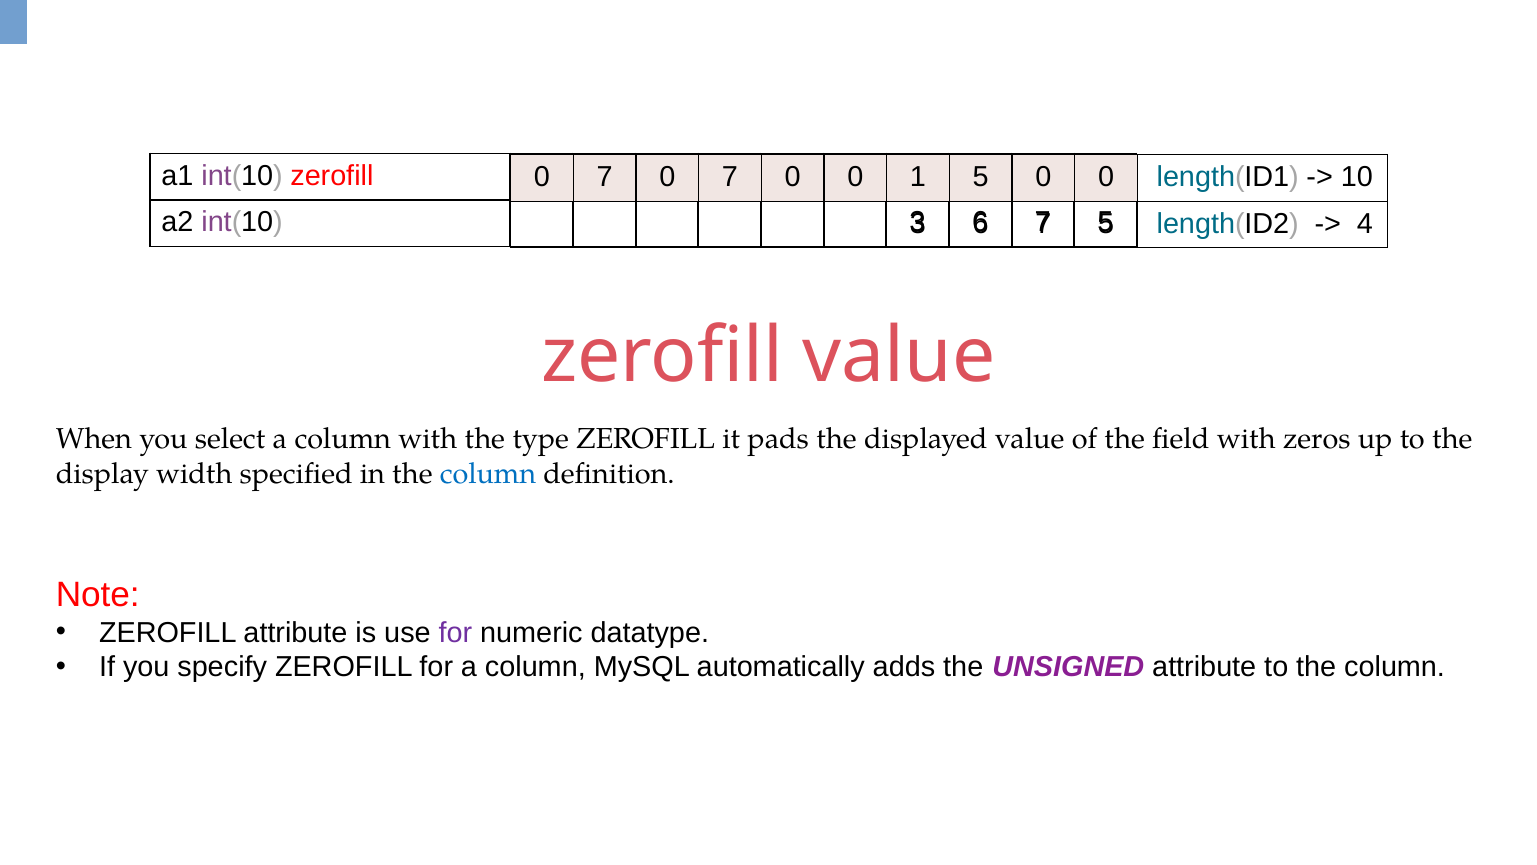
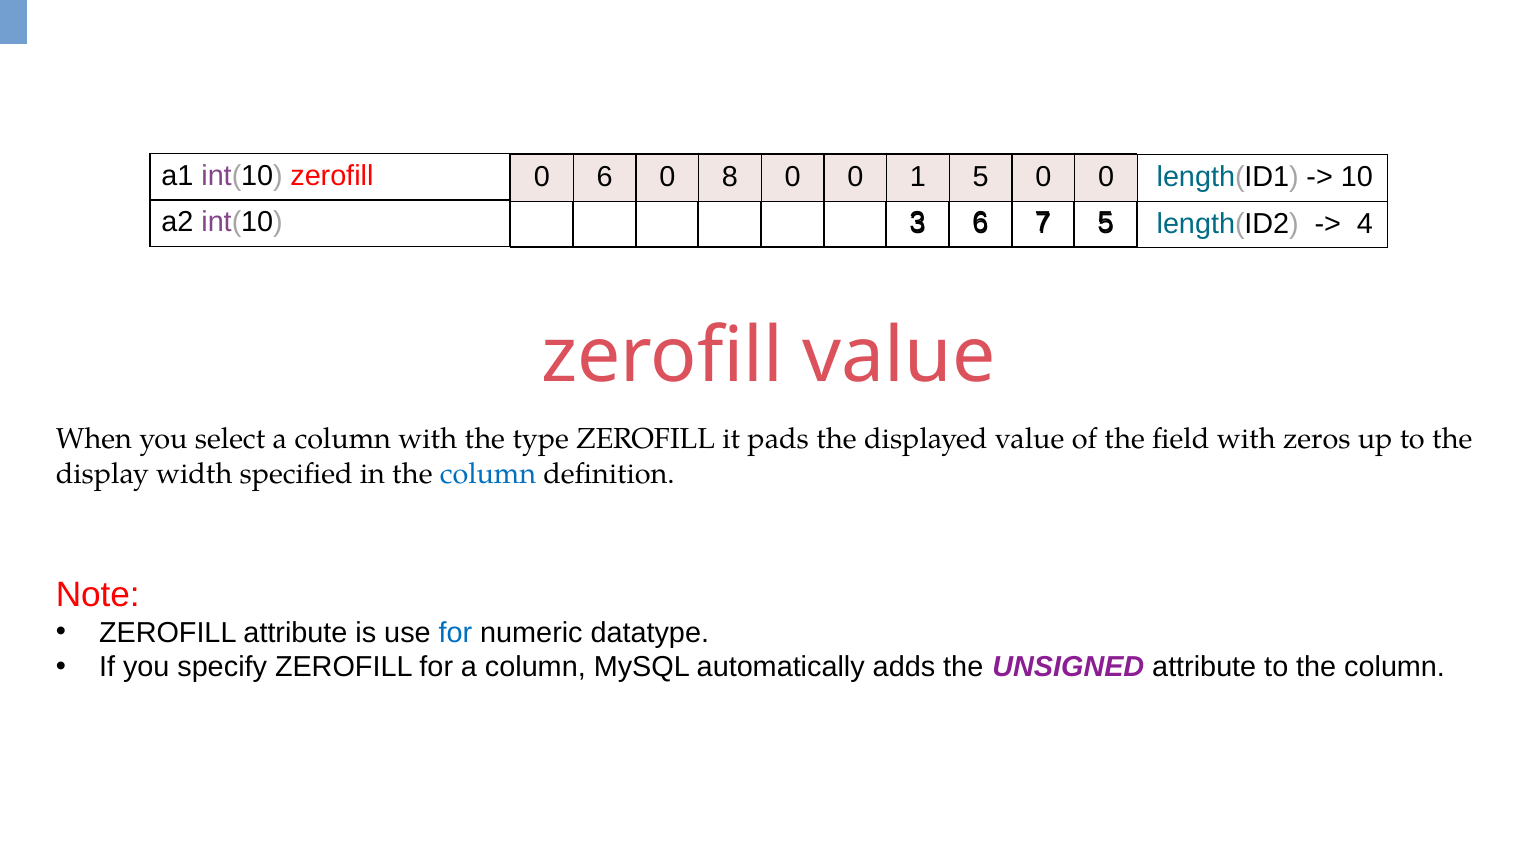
7: 7 -> 6 (605, 177)
7: 7 -> 8 (730, 177)
for colour: purple -> blue (455, 632)
